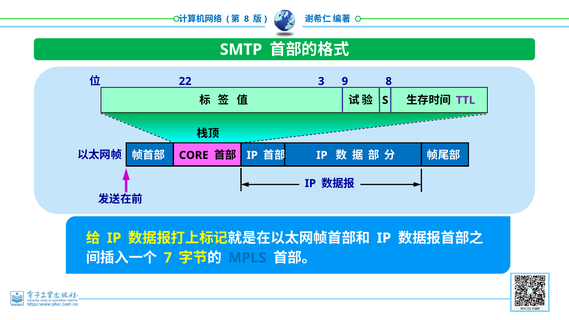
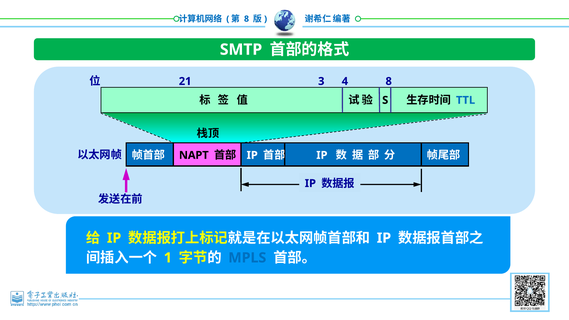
22: 22 -> 21 (185, 81)
9: 9 -> 4 (345, 81)
TTL colour: purple -> blue (466, 100)
CORE: CORE -> NAPT (194, 155)
7: 7 -> 1 (168, 258)
